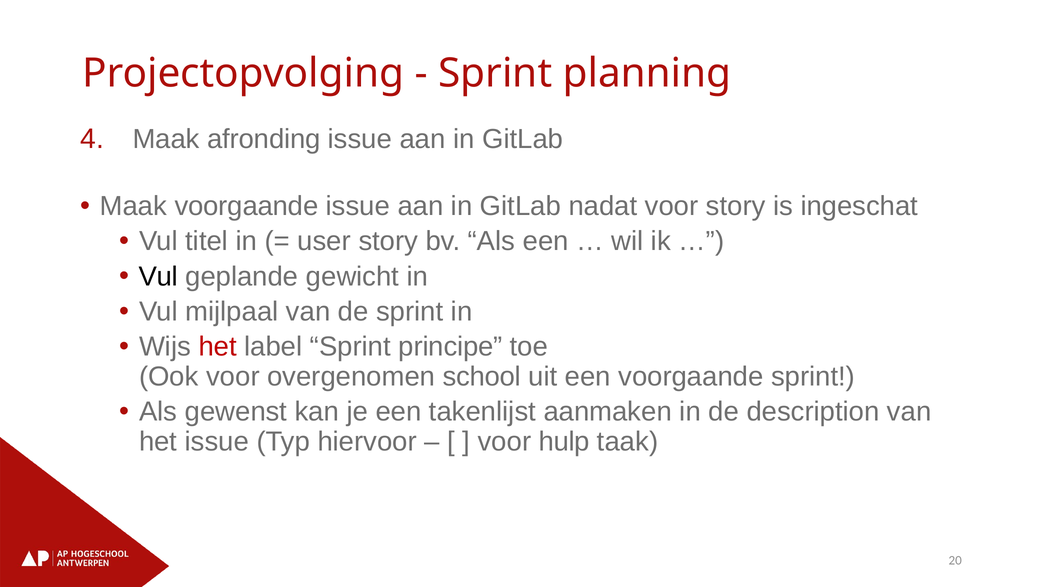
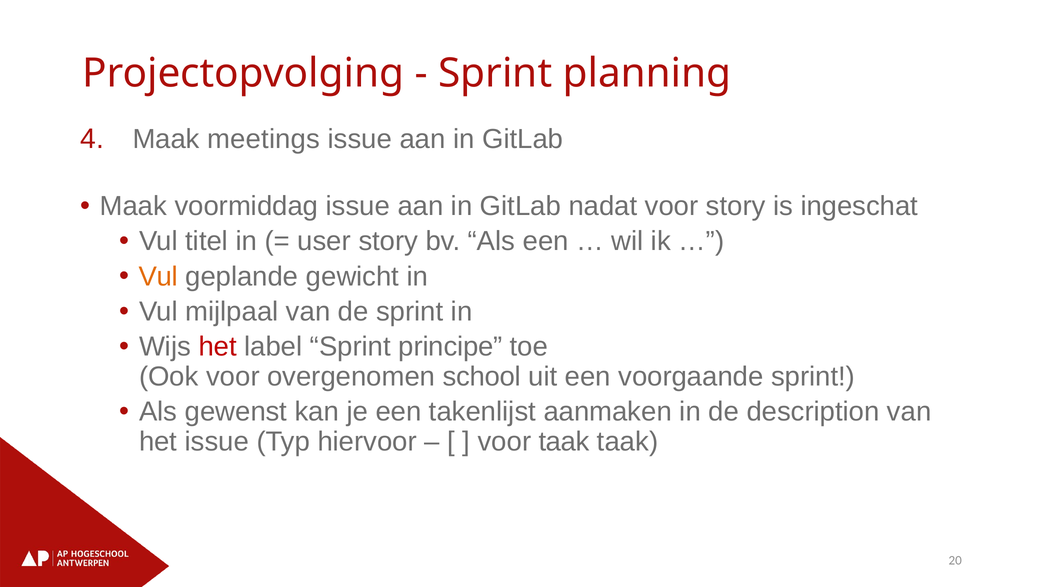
afronding: afronding -> meetings (264, 139)
Maak voorgaande: voorgaande -> voormiddag (246, 206)
Vul colour: black -> orange (159, 277)
voor hulp: hulp -> taak (564, 442)
